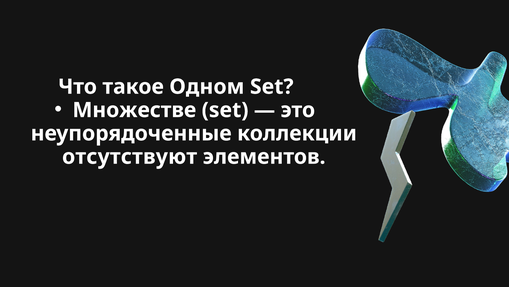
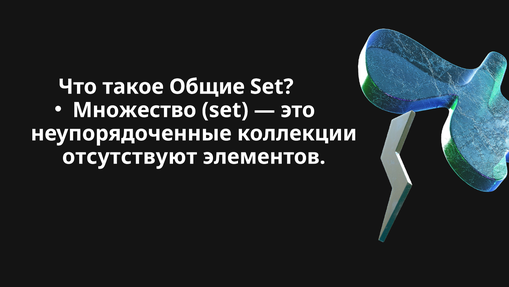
Одном: Одном -> Общие (207, 87)
Множестве: Множестве -> Множество (134, 110)
